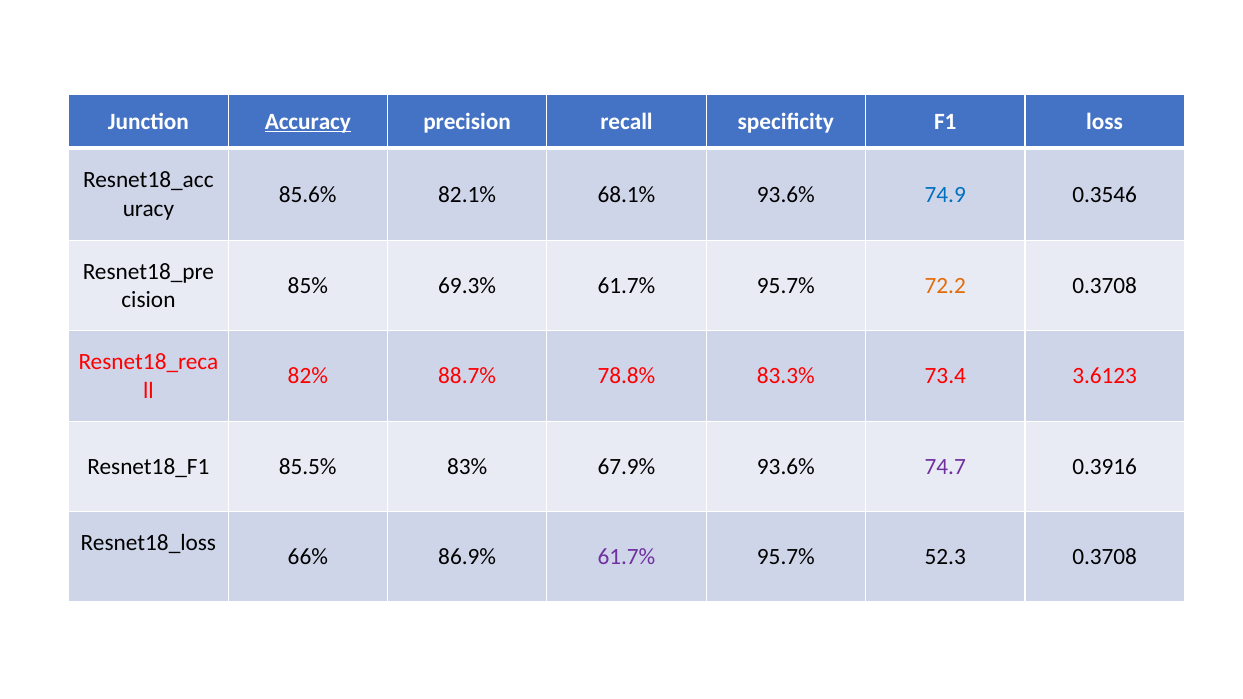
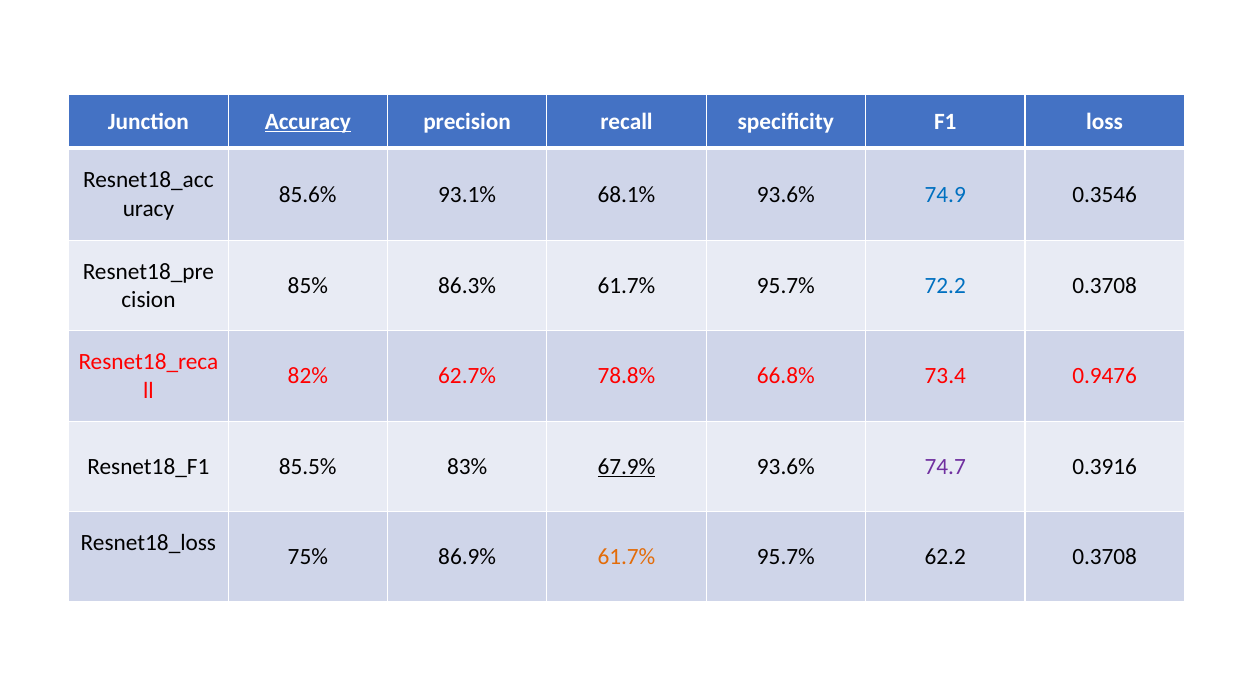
82.1%: 82.1% -> 93.1% (467, 195)
69.3%: 69.3% -> 86.3% (467, 286)
72.2 colour: orange -> blue (945, 286)
88.7%: 88.7% -> 62.7% (467, 376)
83.3%: 83.3% -> 66.8% (786, 376)
3.6123: 3.6123 -> 0.9476 (1105, 376)
67.9% underline: none -> present (626, 467)
66%: 66% -> 75% (308, 557)
61.7% colour: purple -> orange (626, 557)
52.3: 52.3 -> 62.2 (945, 557)
